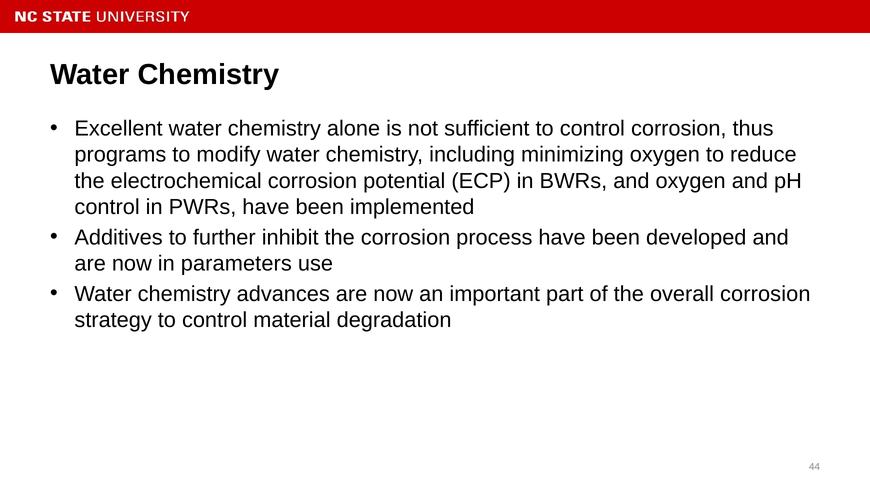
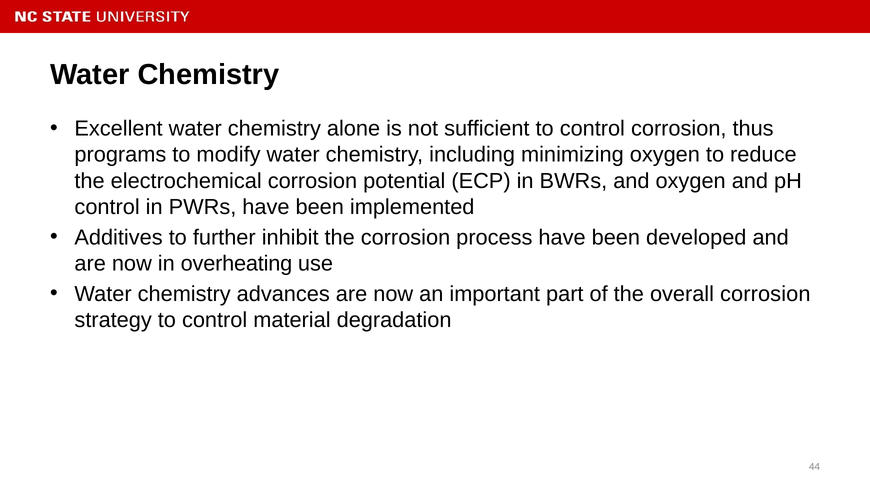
parameters: parameters -> overheating (236, 264)
